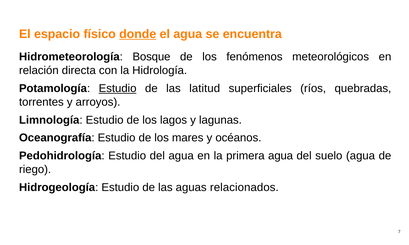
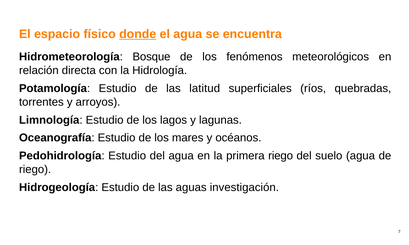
Estudio underline: present -> none (118, 89)
primera agua: agua -> riego (281, 156)
relacionados: relacionados -> investigación (244, 188)
